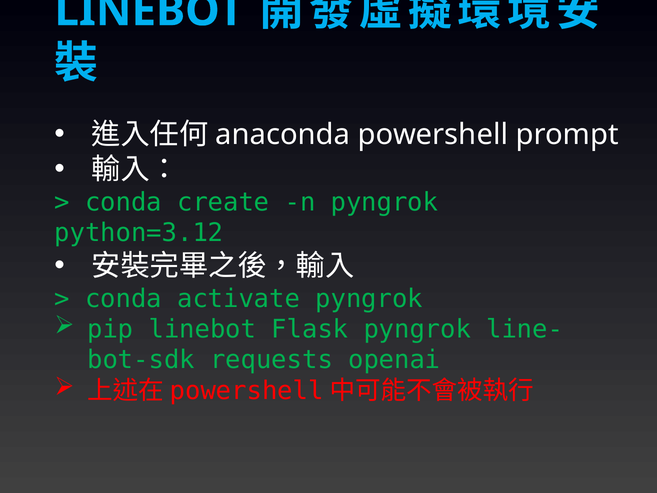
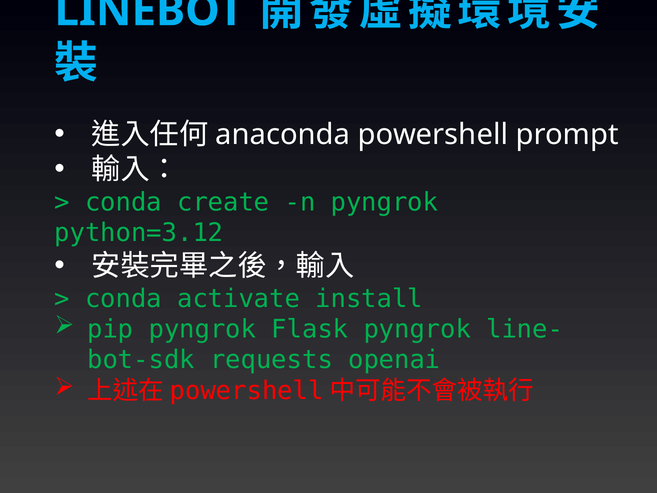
activate pyngrok: pyngrok -> install (369, 299)
pip linebot: linebot -> pyngrok (202, 329)
